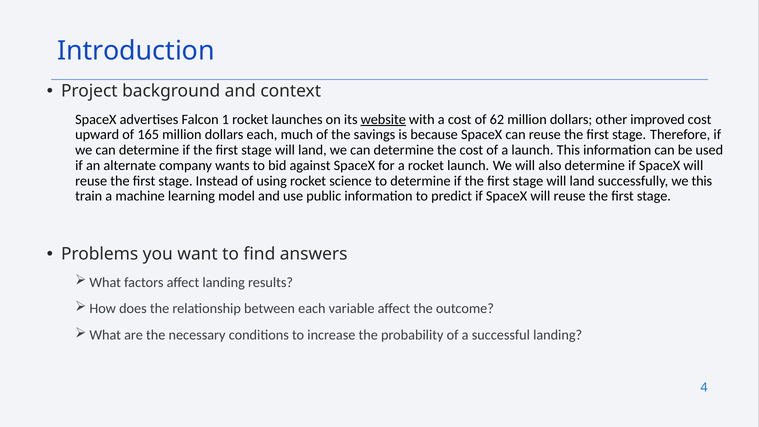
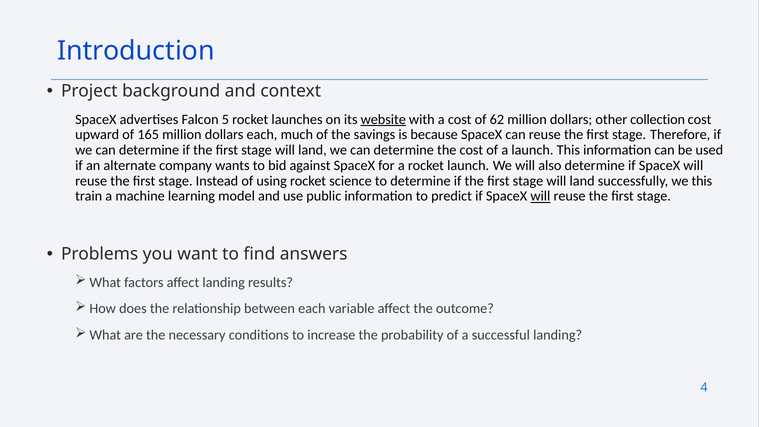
1: 1 -> 5 (225, 119)
improved: improved -> collection (658, 119)
will underline: none -> present (540, 196)
